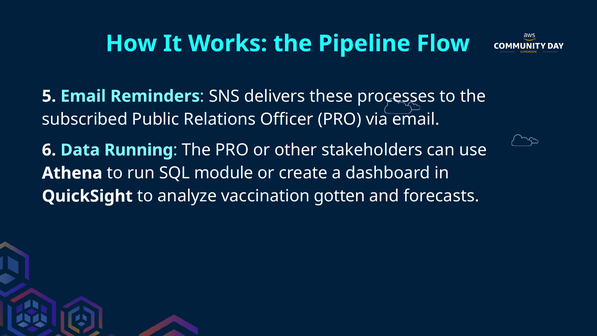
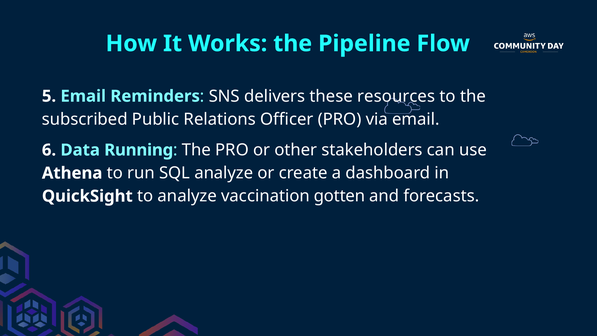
processes: processes -> resources (396, 96)
SQL module: module -> analyze (224, 173)
